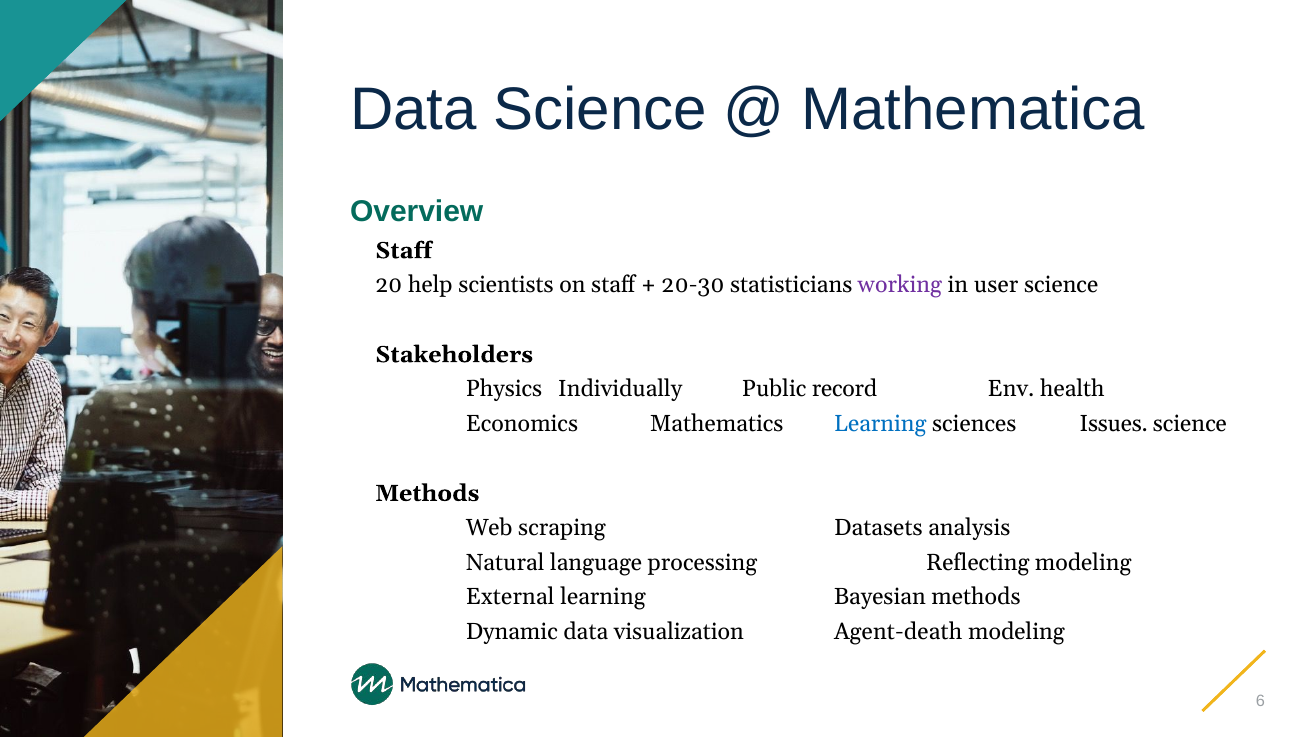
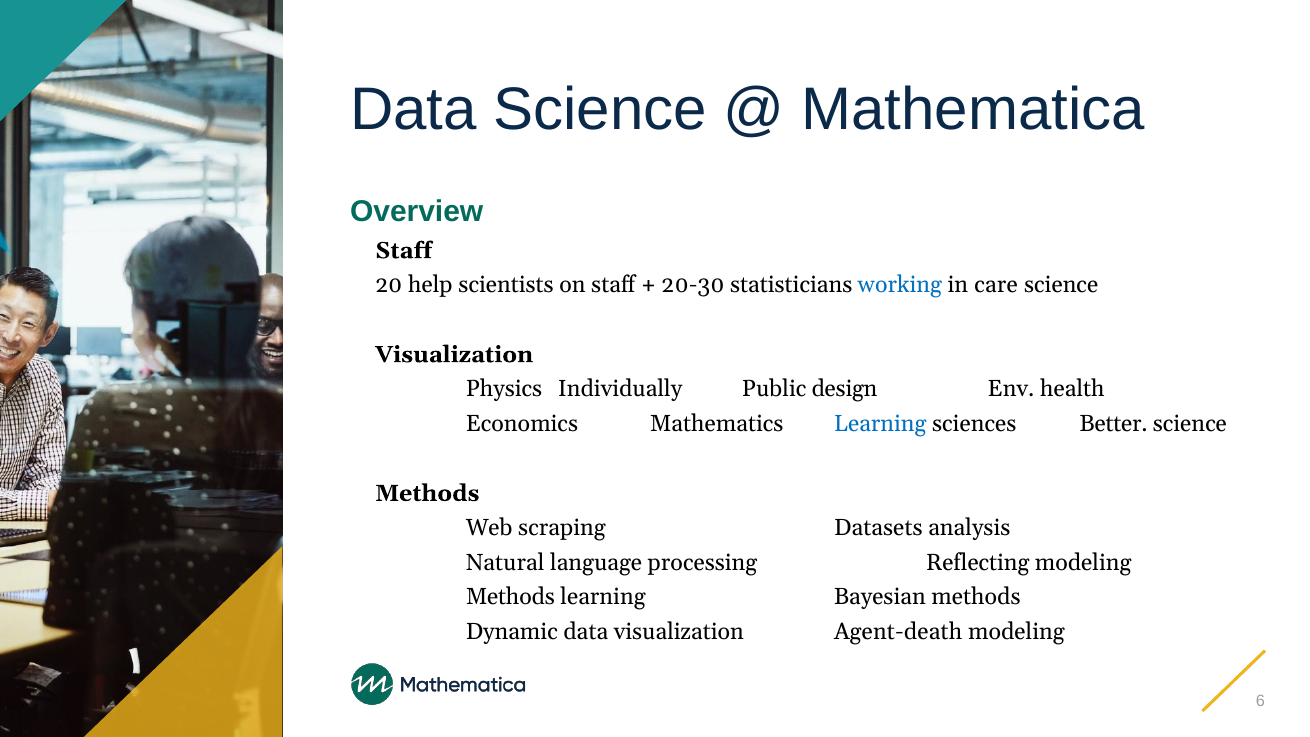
working colour: purple -> blue (900, 285)
user: user -> care (996, 285)
Stakeholders: Stakeholders -> Visualization (454, 354)
record: record -> design (844, 389)
Issues: Issues -> Better (1114, 424)
External: External -> Methods (510, 597)
